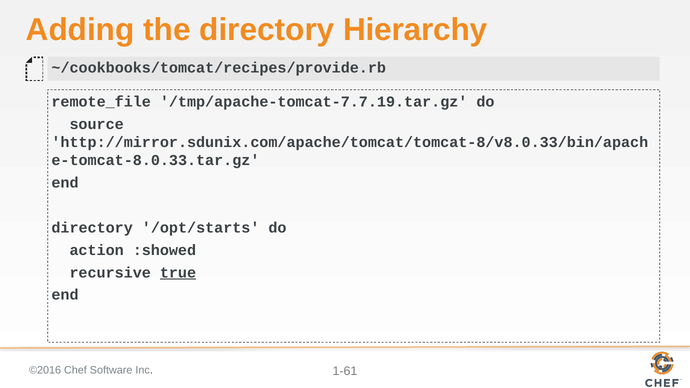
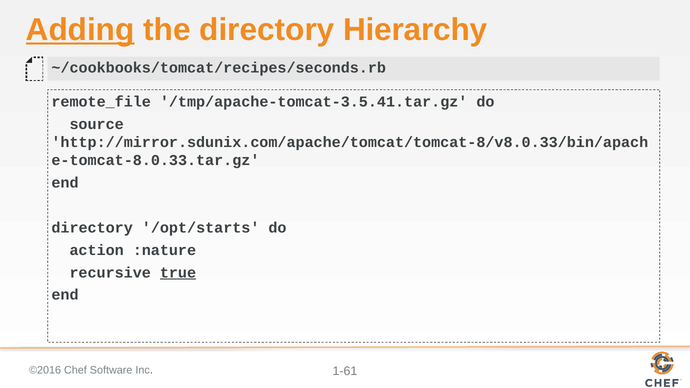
Adding underline: none -> present (80, 30)
~/cookbooks/tomcat/recipes/provide.rb: ~/cookbooks/tomcat/recipes/provide.rb -> ~/cookbooks/tomcat/recipes/seconds.rb (219, 68)
/tmp/apache-tomcat-7.7.19.tar.gz: /tmp/apache-tomcat-7.7.19.tar.gz -> /tmp/apache-tomcat-3.5.41.tar.gz (314, 102)
:showed: :showed -> :nature (164, 250)
